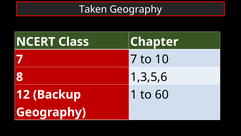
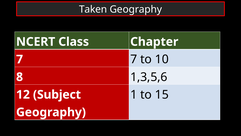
60: 60 -> 15 (162, 94)
Backup: Backup -> Subject (57, 94)
